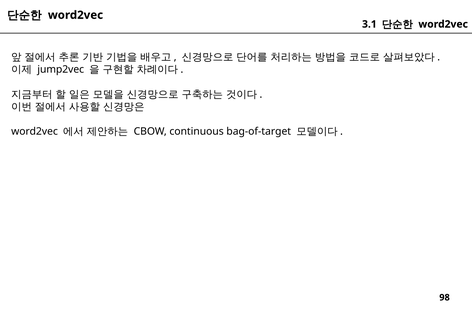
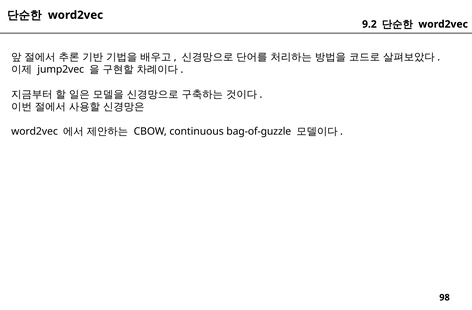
3.1: 3.1 -> 9.2 (369, 24)
bag-of-target: bag-of-target -> bag-of-guzzle (259, 132)
